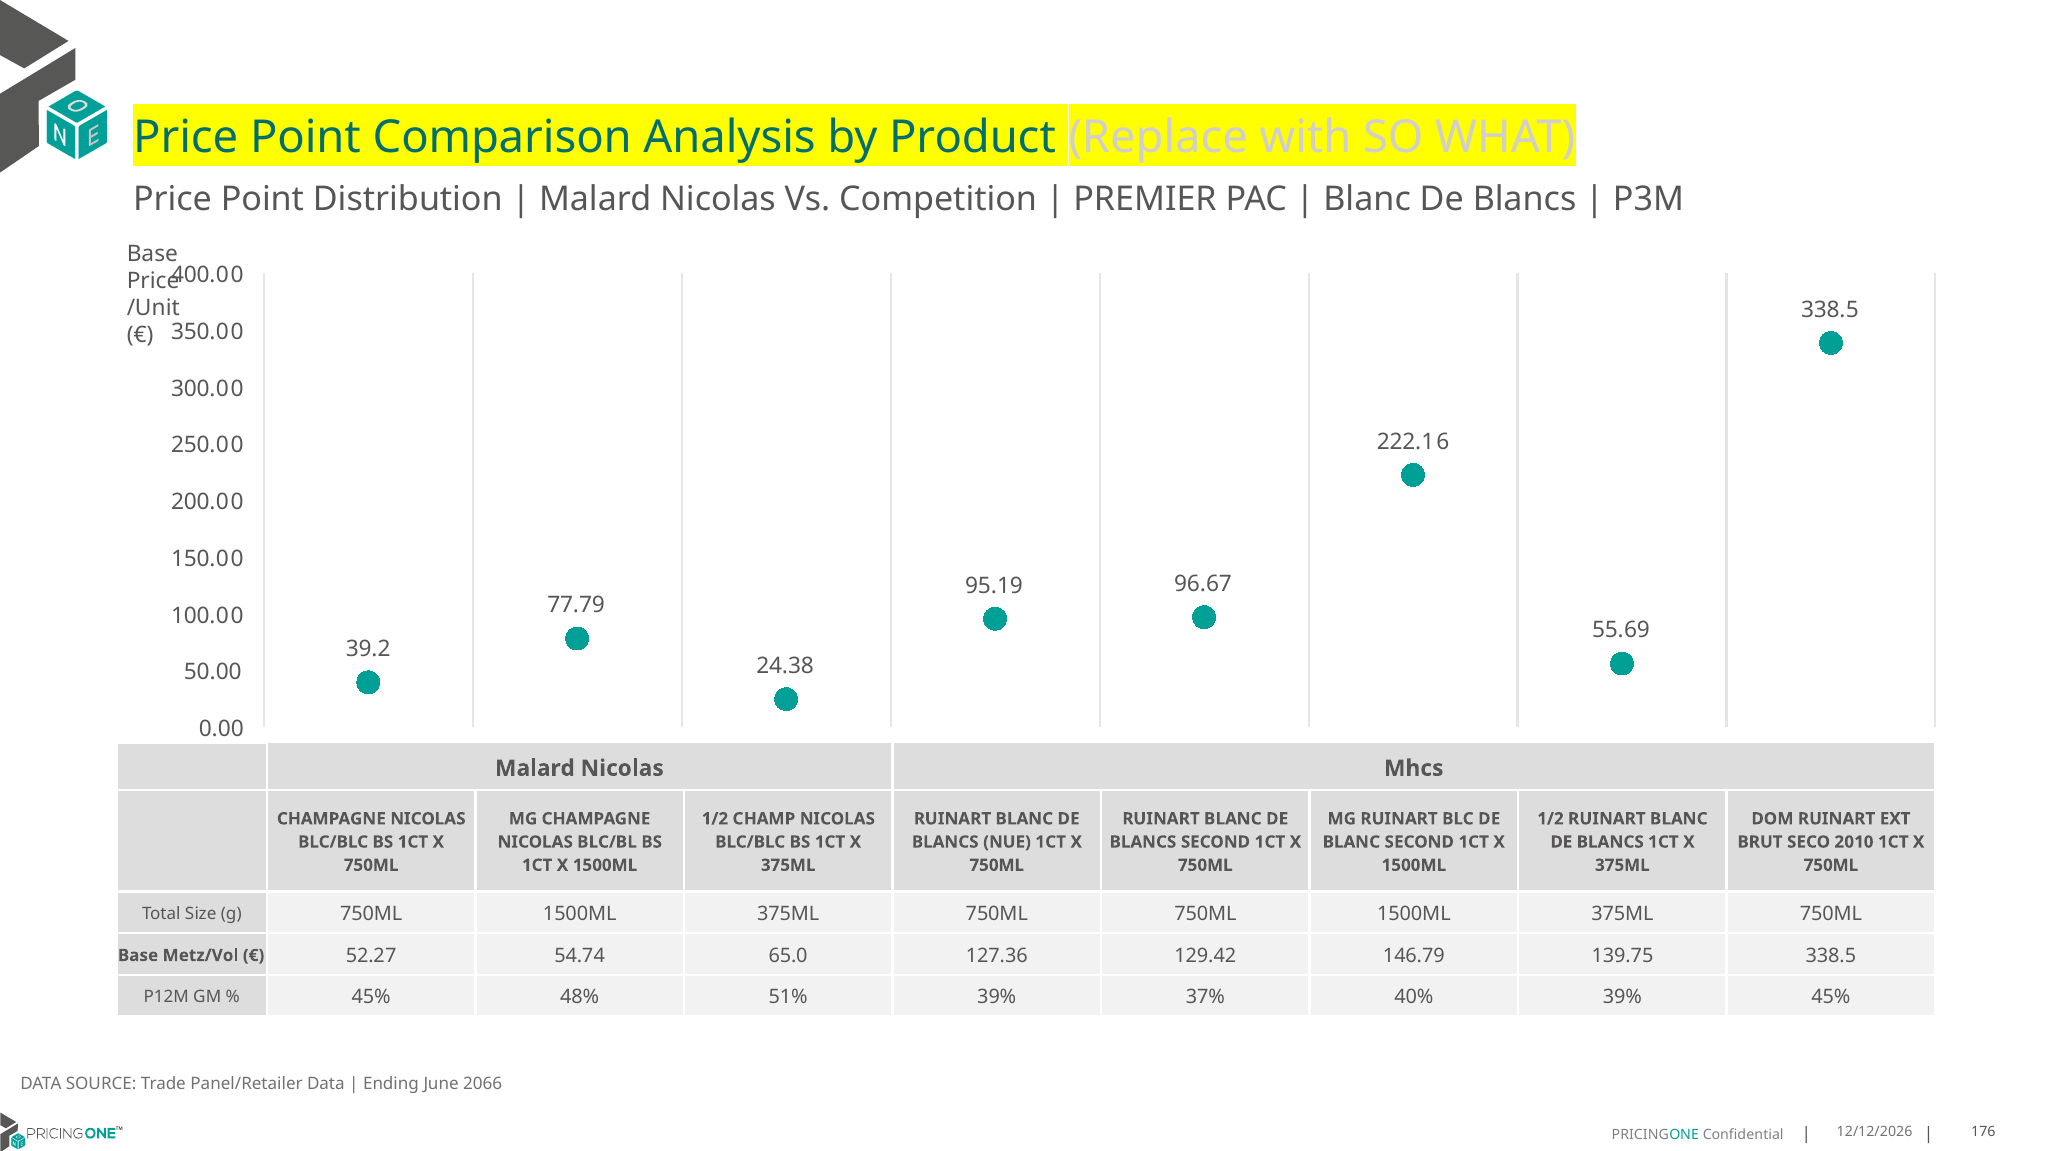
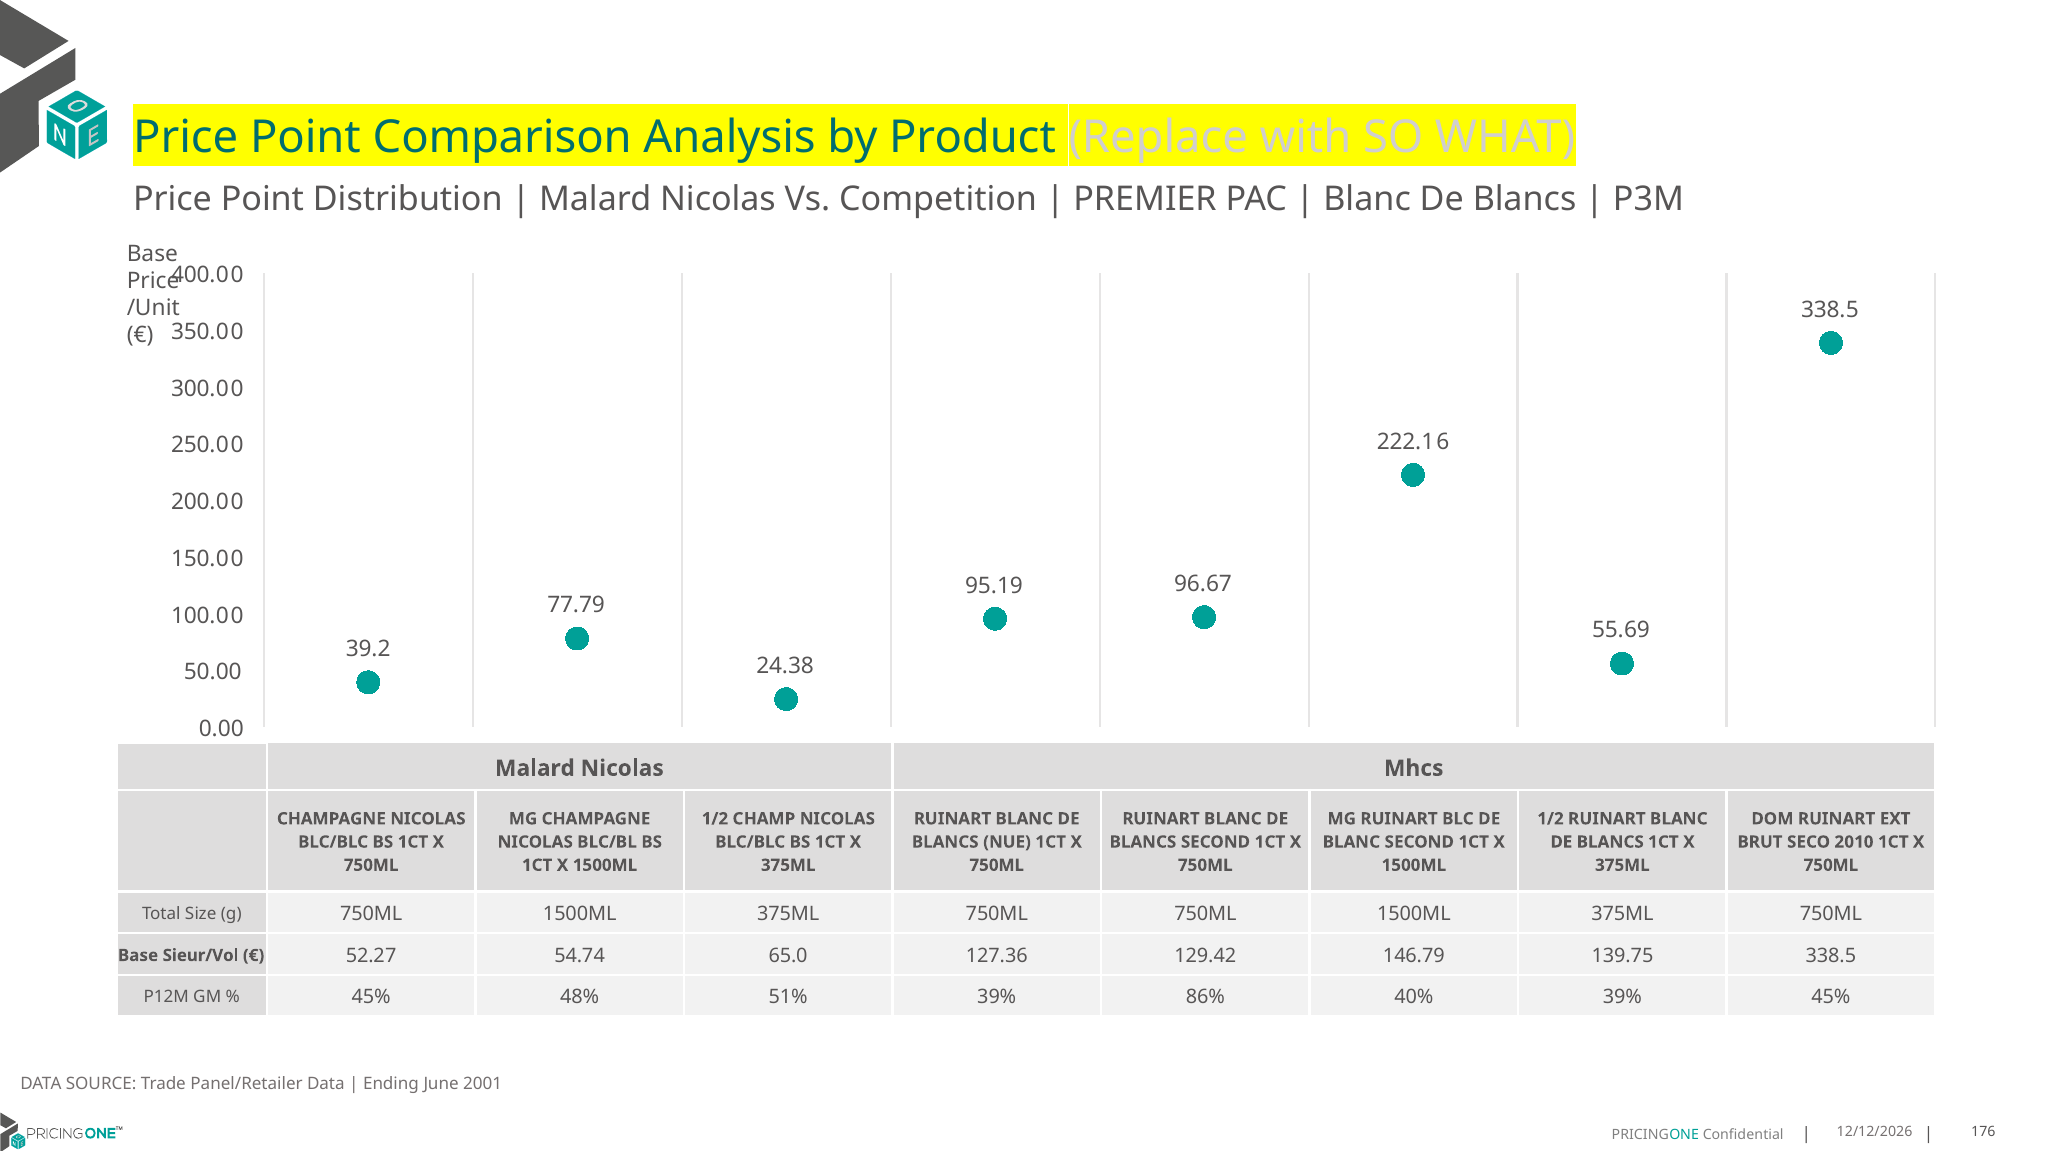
Metz/Vol: Metz/Vol -> Sieur/Vol (201, 955)
37%: 37% -> 86% (1205, 997)
2066: 2066 -> 2001 (483, 1084)
